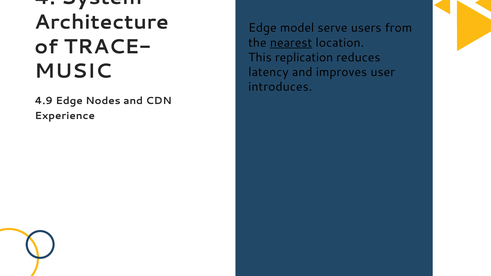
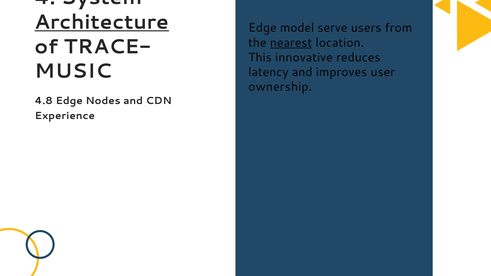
Architecture underline: none -> present (102, 22)
replication: replication -> innovative (304, 57)
introduces: introduces -> ownership (280, 87)
4.9: 4.9 -> 4.8 (44, 101)
